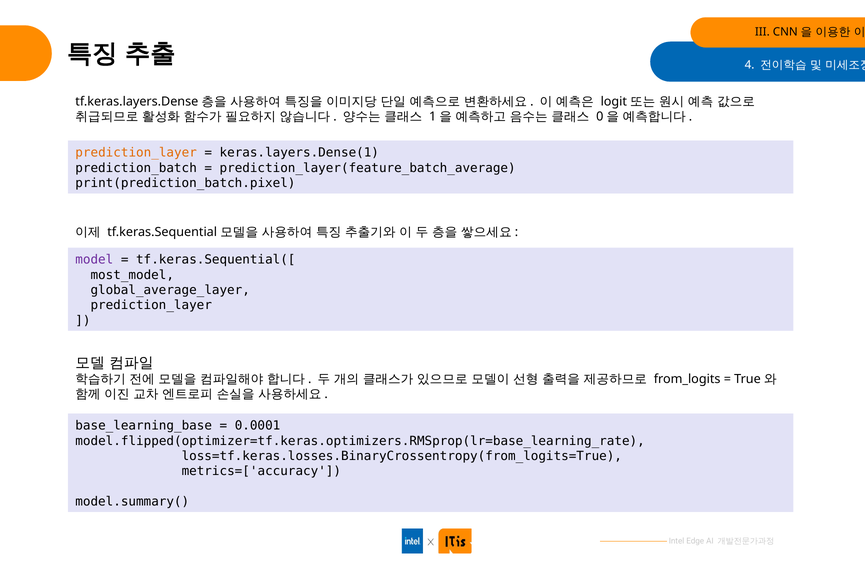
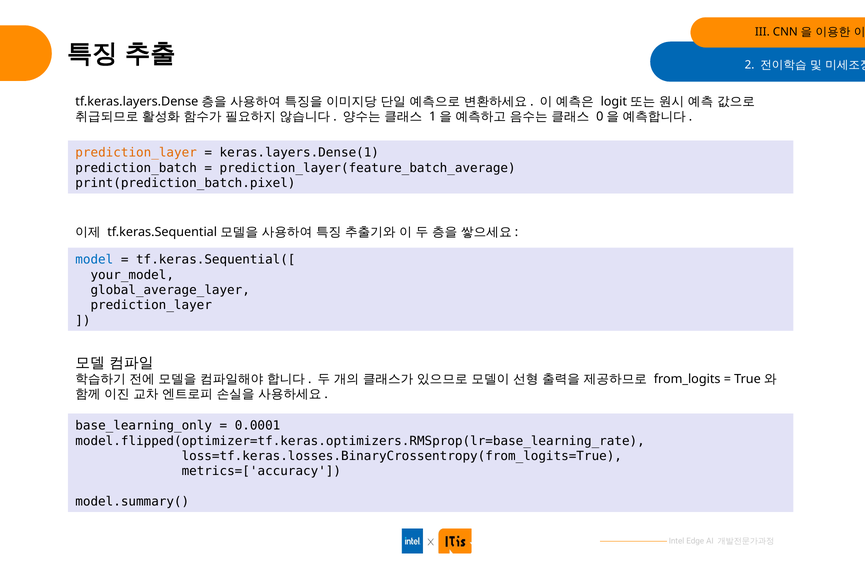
4: 4 -> 2 (750, 65)
model colour: purple -> blue (94, 260)
most_model: most_model -> your_model (132, 275)
base_learning_base: base_learning_base -> base_learning_only (144, 426)
